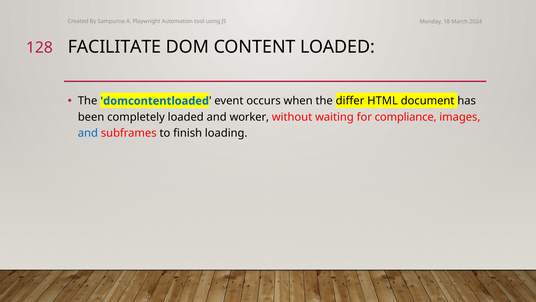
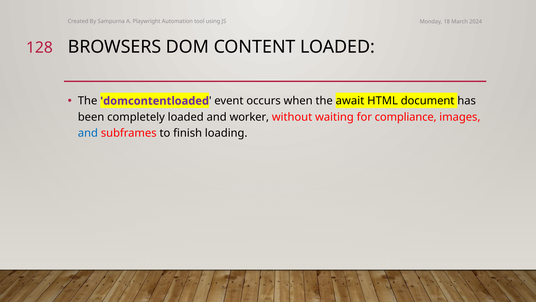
FACILITATE: FACILITATE -> BROWSERS (115, 47)
domcontentloaded colour: blue -> purple (155, 101)
differ: differ -> await (350, 101)
